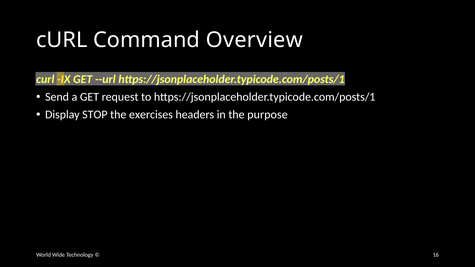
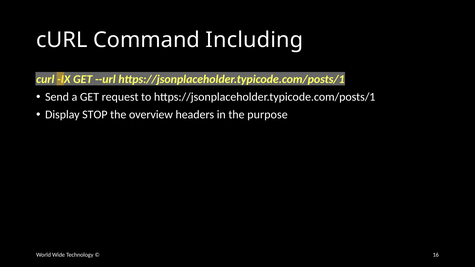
Overview: Overview -> Including (254, 40)
exercises: exercises -> overview (151, 115)
